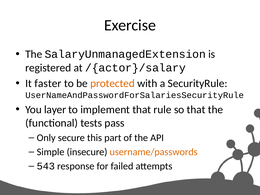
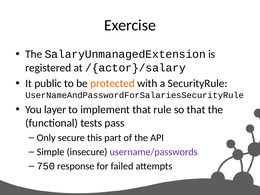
faster: faster -> public (48, 83)
username/passwords colour: orange -> purple (154, 152)
543: 543 -> 750 (46, 166)
